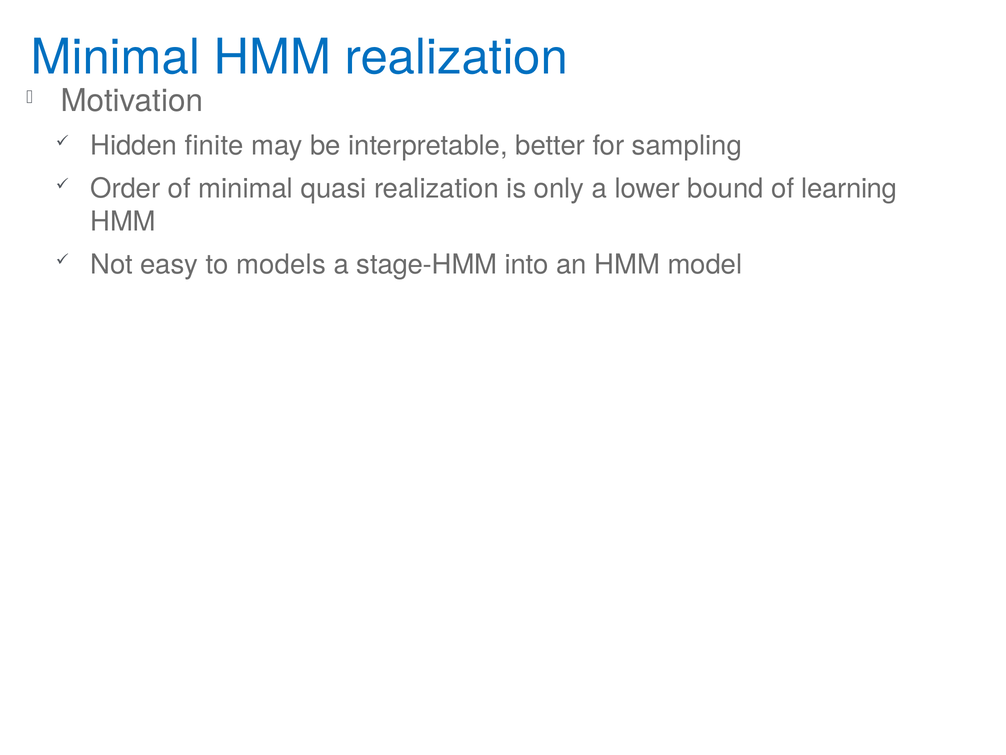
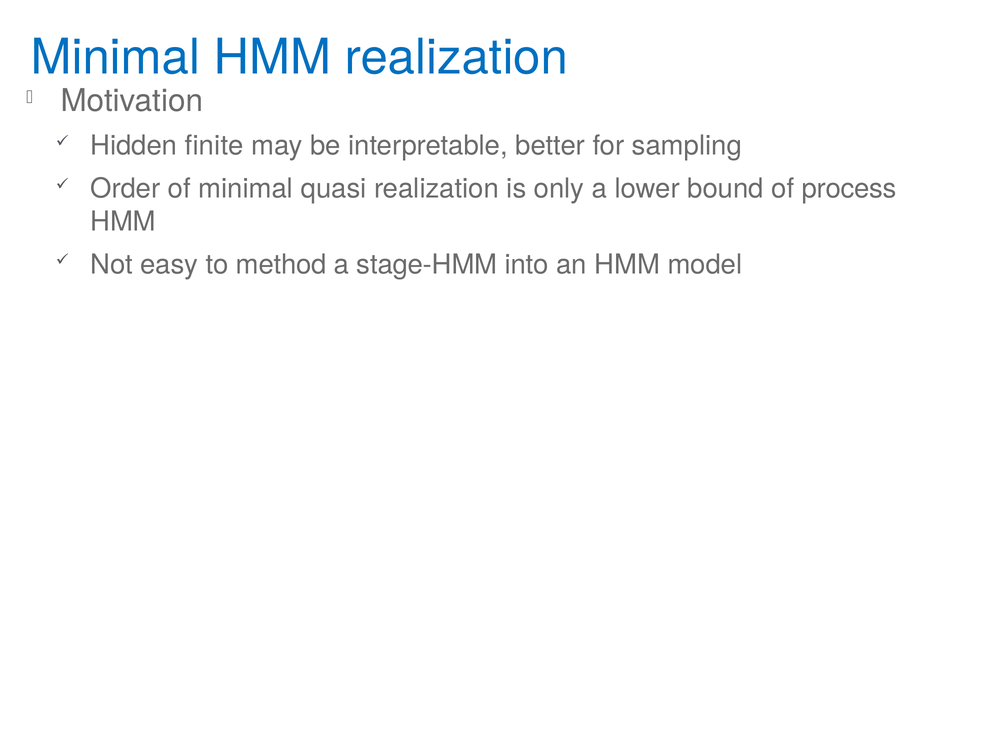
learning: learning -> process (849, 188)
models: models -> method (281, 264)
